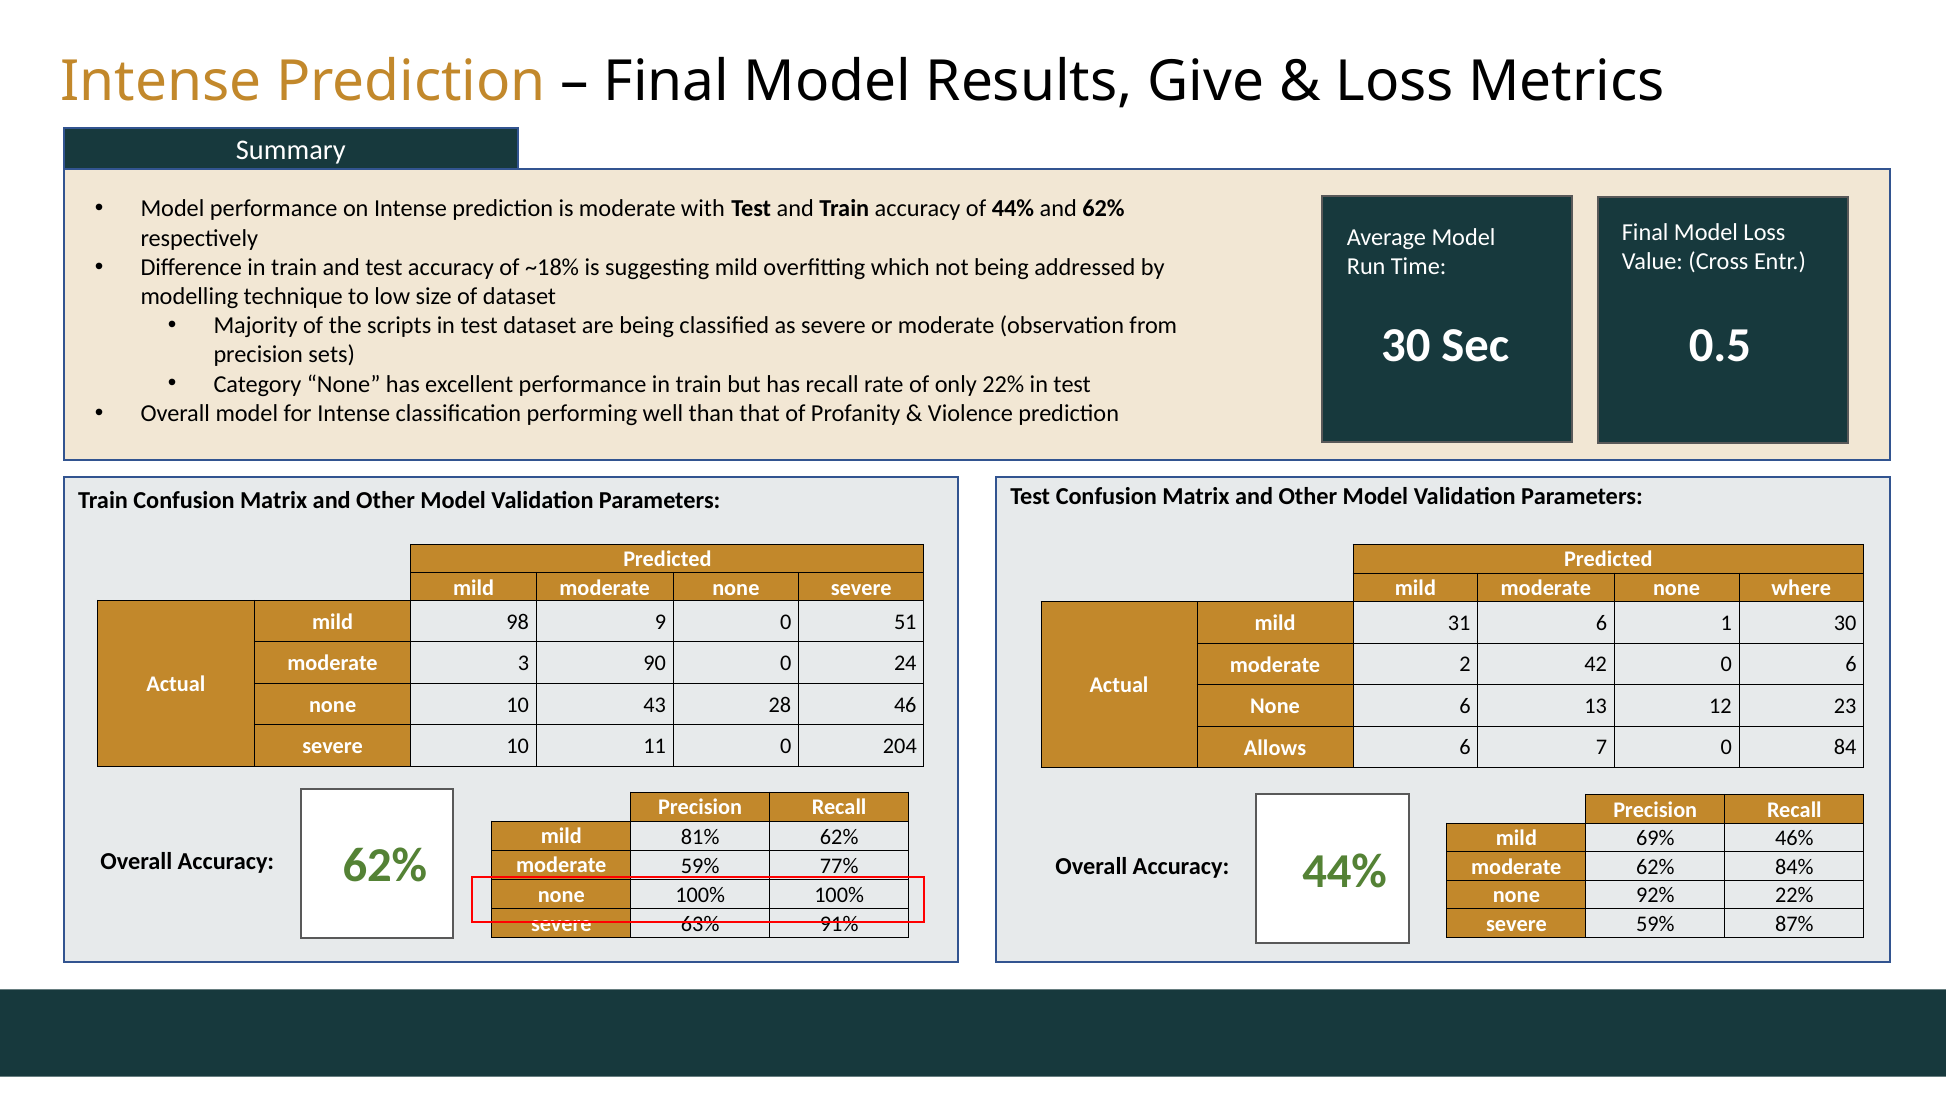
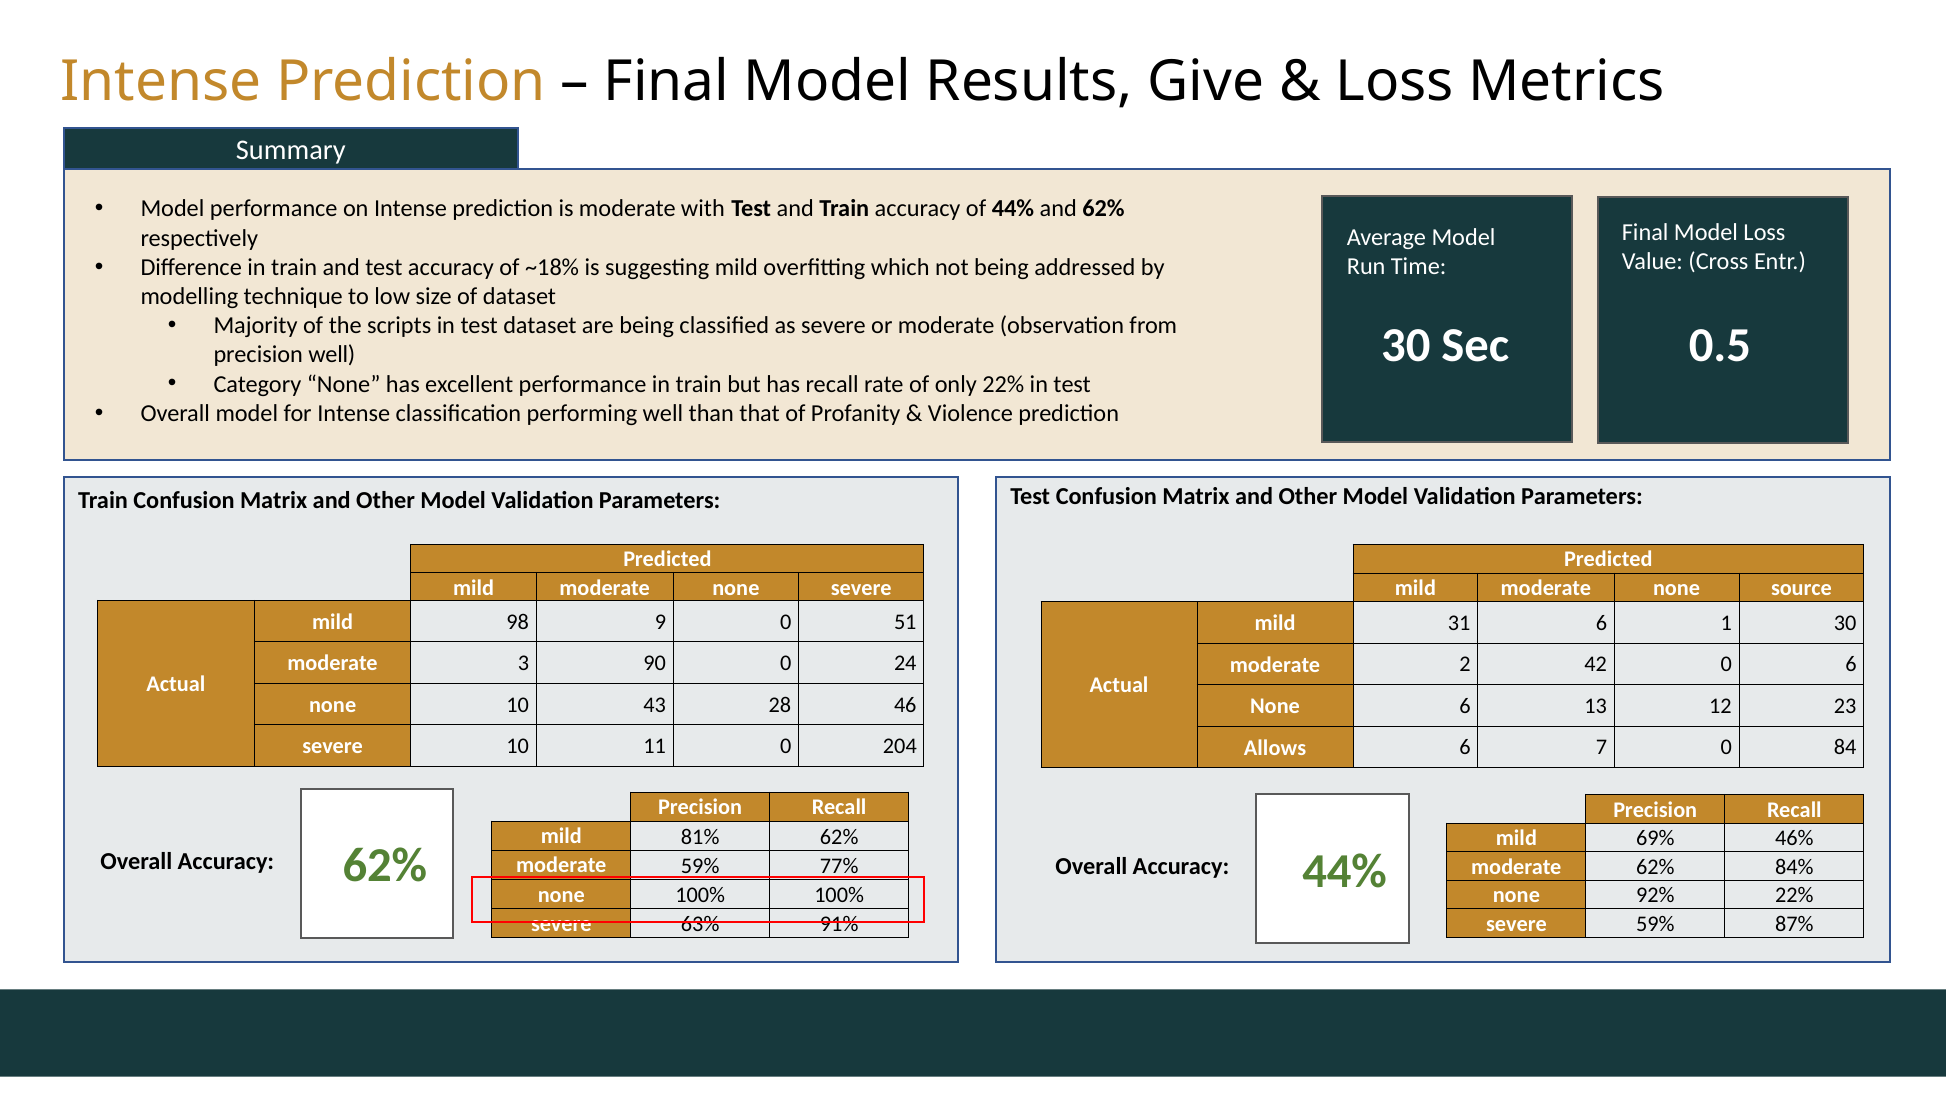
precision sets: sets -> well (332, 355)
where: where -> source (1801, 588)
